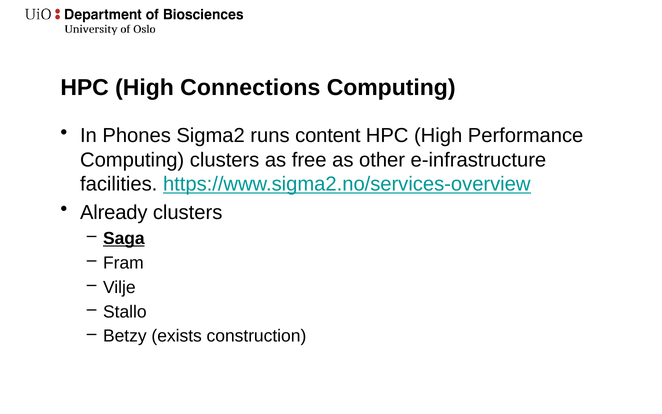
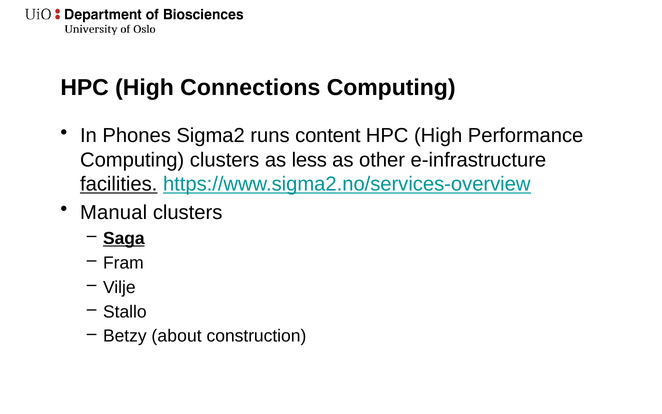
free: free -> less (309, 160)
facilities underline: none -> present (119, 184)
Already: Already -> Manual (114, 212)
exists: exists -> about (177, 336)
